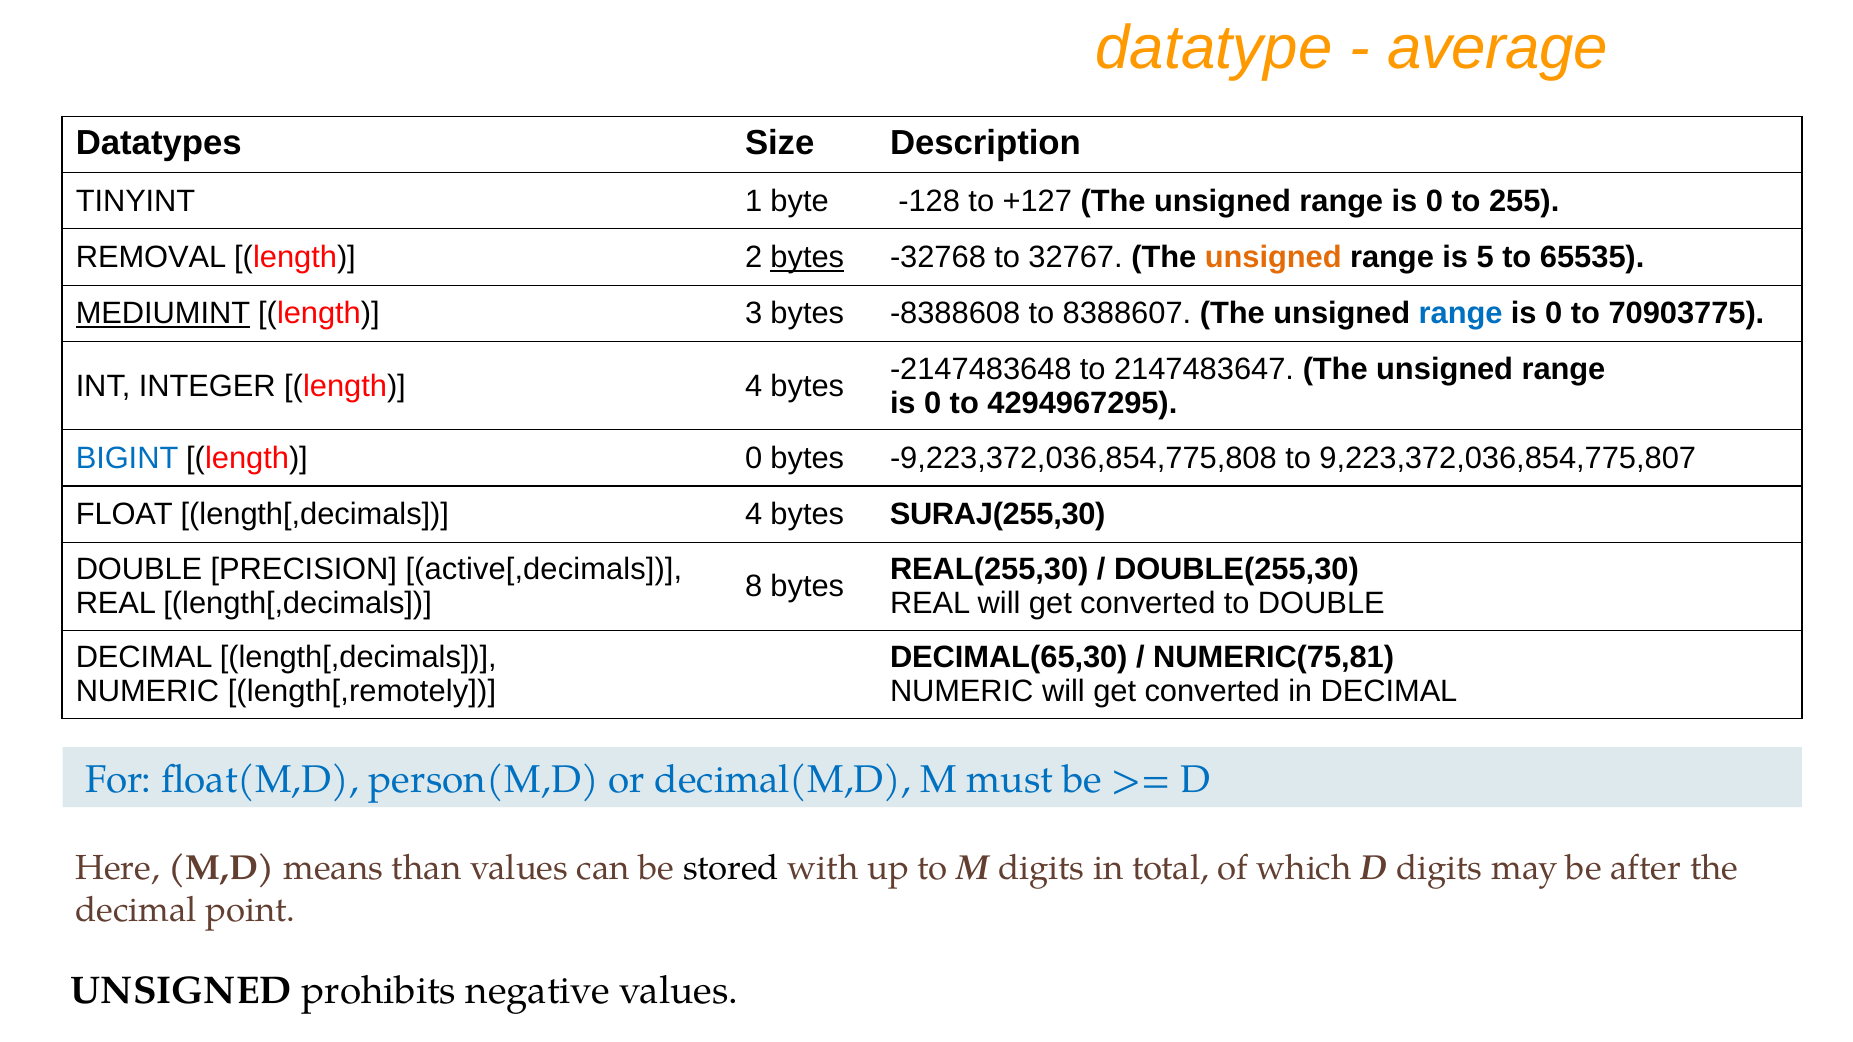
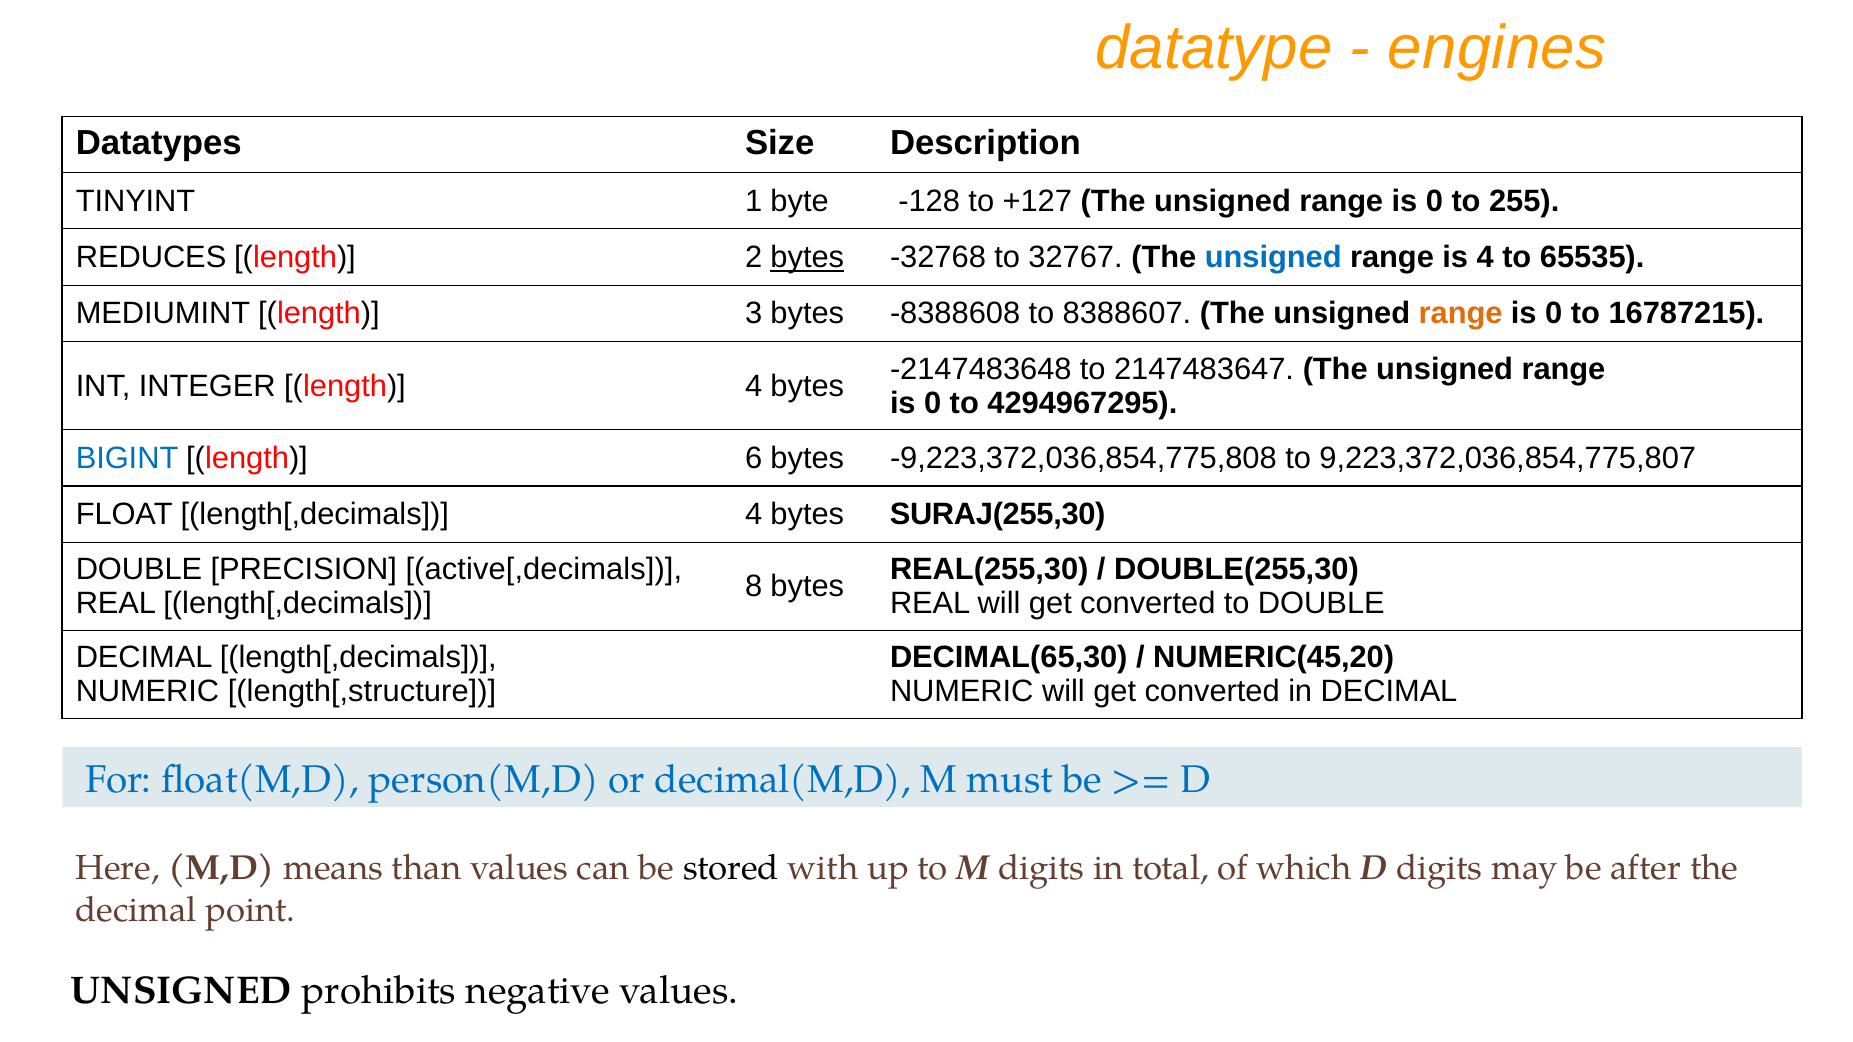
average: average -> engines (1497, 48)
REMOVAL: REMOVAL -> REDUCES (151, 258)
unsigned colour: orange -> blue (1273, 258)
is 5: 5 -> 4 (1485, 258)
MEDIUMINT underline: present -> none (163, 314)
range colour: blue -> orange (1461, 314)
70903775: 70903775 -> 16787215 (1686, 314)
length 0: 0 -> 6 (754, 458)
NUMERIC(75,81: NUMERIC(75,81 -> NUMERIC(45,20 (1274, 658)
length[,remotely: length[,remotely -> length[,structure (362, 692)
